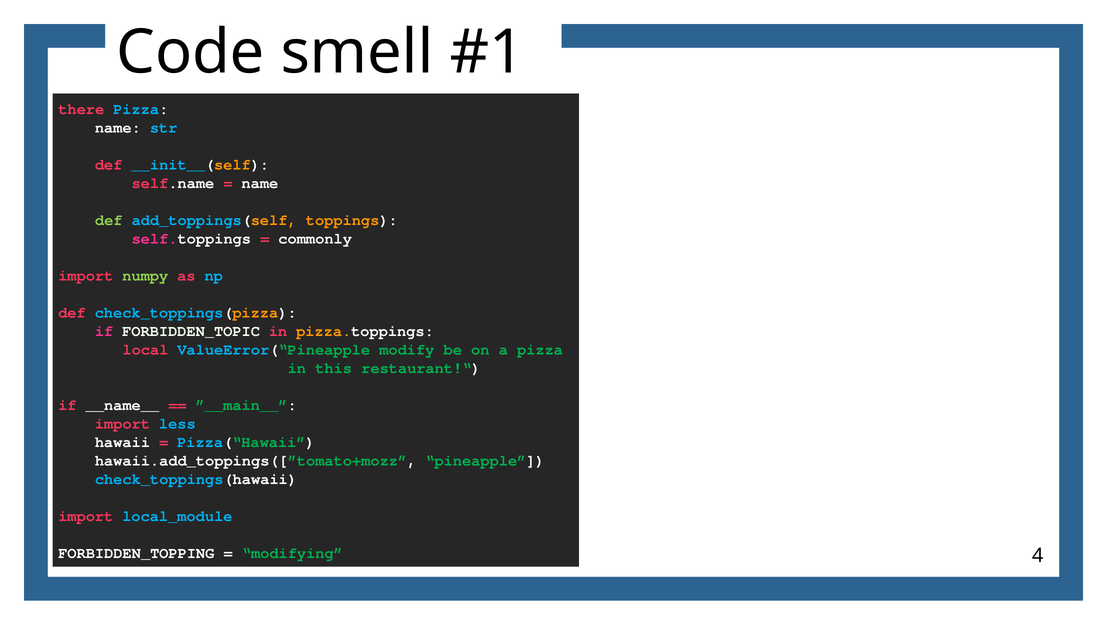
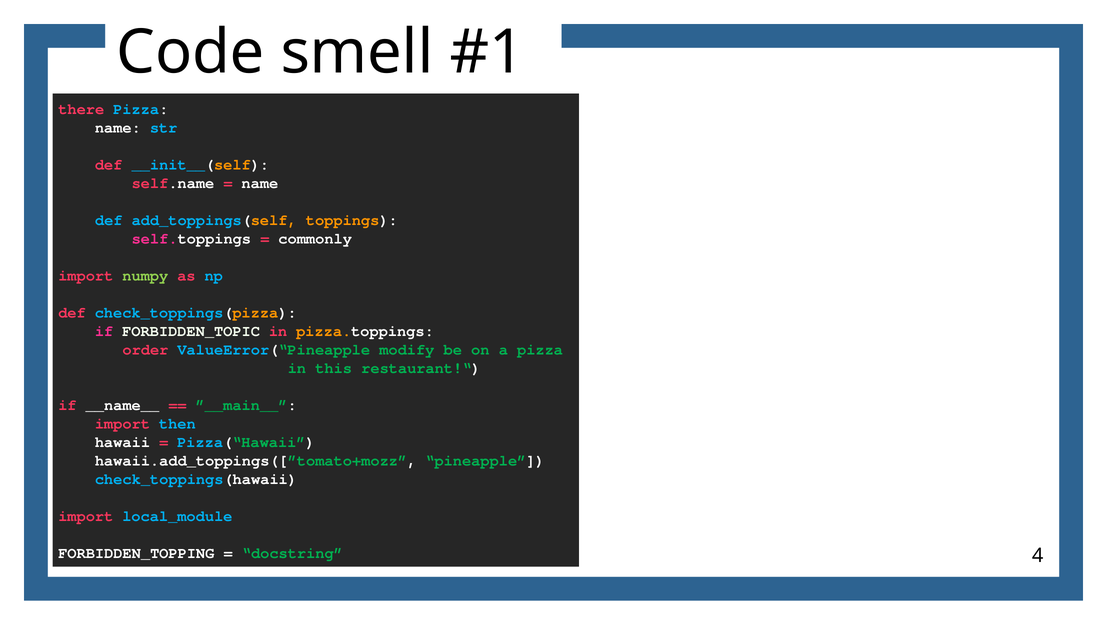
def colour: light green -> light blue (109, 220)
local: local -> order (145, 350)
less: less -> then (177, 423)
modifying: modifying -> docstring (292, 553)
